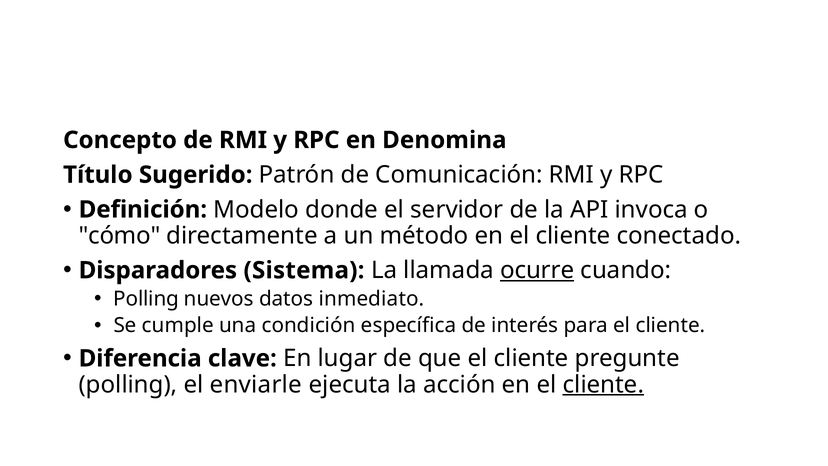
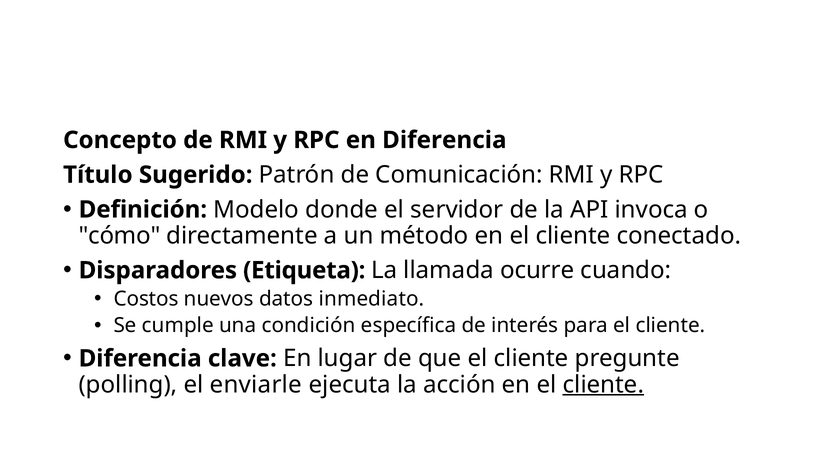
en Denomina: Denomina -> Diferencia (444, 140)
Sistema: Sistema -> Etiqueta (304, 270)
ocurre underline: present -> none (537, 270)
Polling: Polling -> Costos (146, 299)
